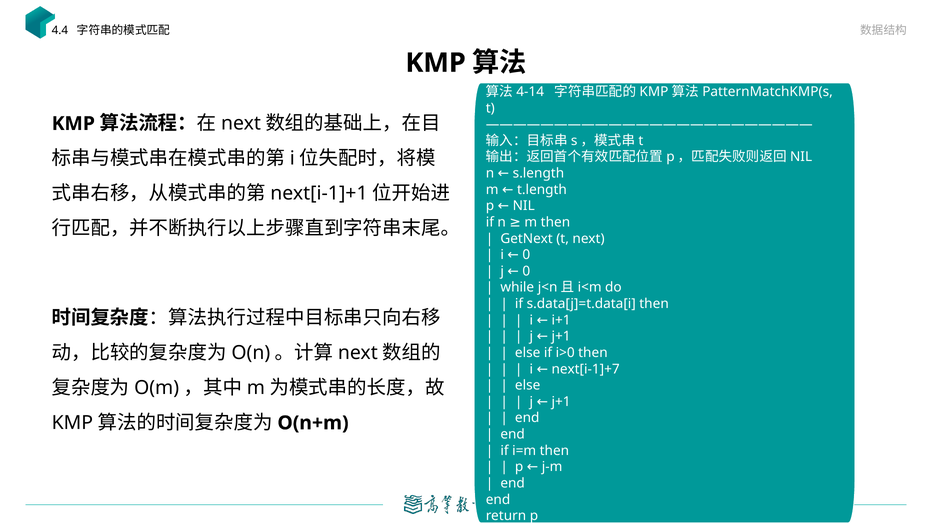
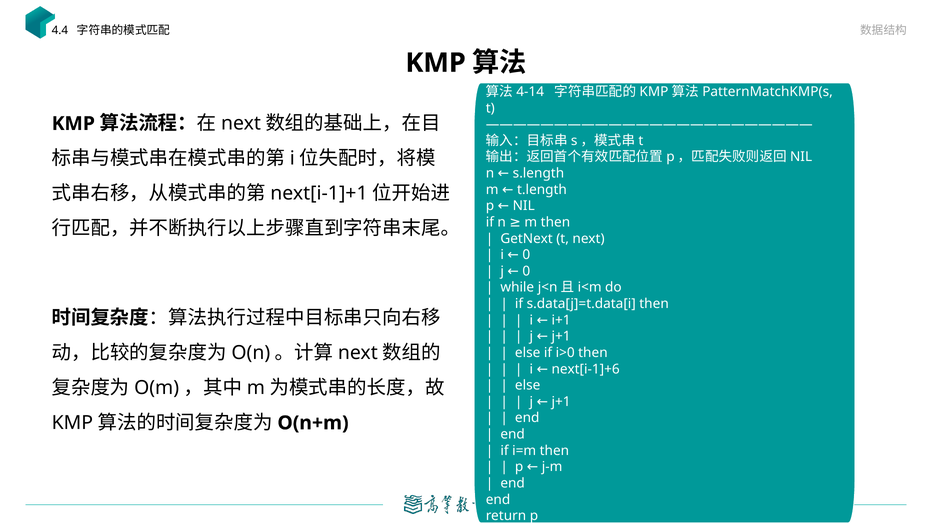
next[i-1]+7: next[i-1]+7 -> next[i-1]+6 (586, 369)
